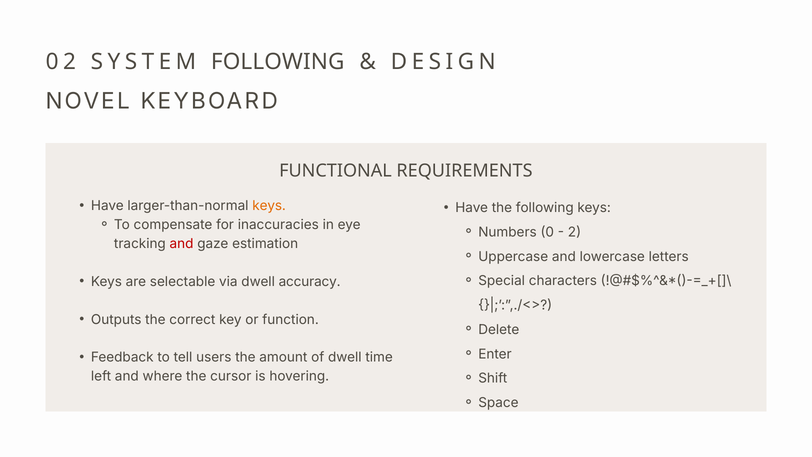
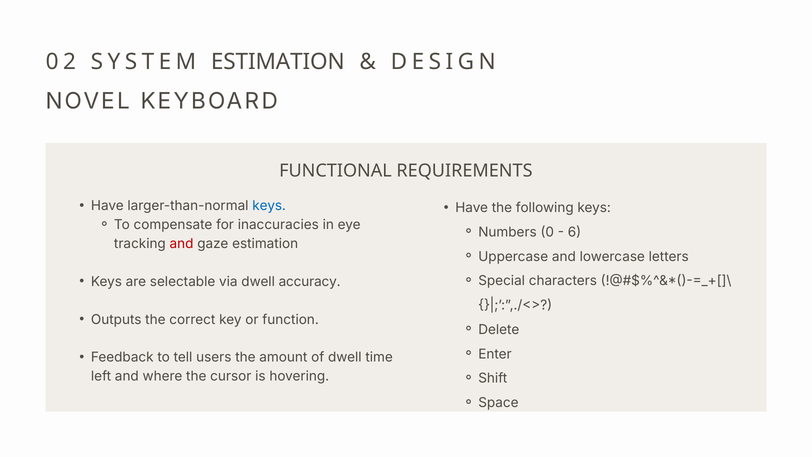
SYSTEM FOLLOWING: FOLLOWING -> ESTIMATION (278, 62)
keys colour: orange -> blue (269, 206)
2: 2 -> 6 (574, 232)
